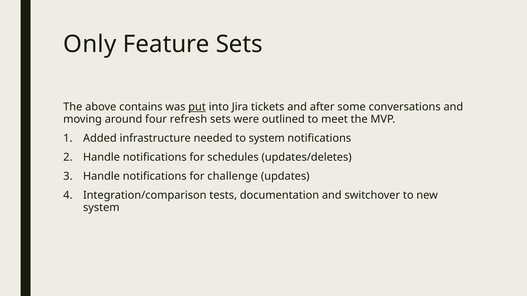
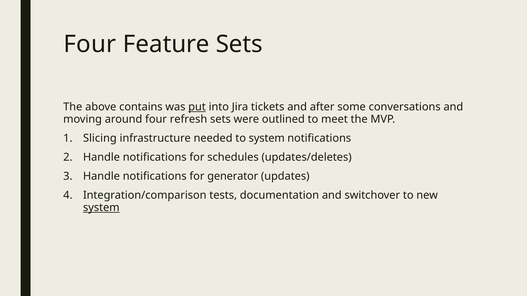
Only: Only -> Four (90, 44)
Added: Added -> Slicing (100, 138)
challenge: challenge -> generator (233, 176)
system underline: none -> present (101, 208)
